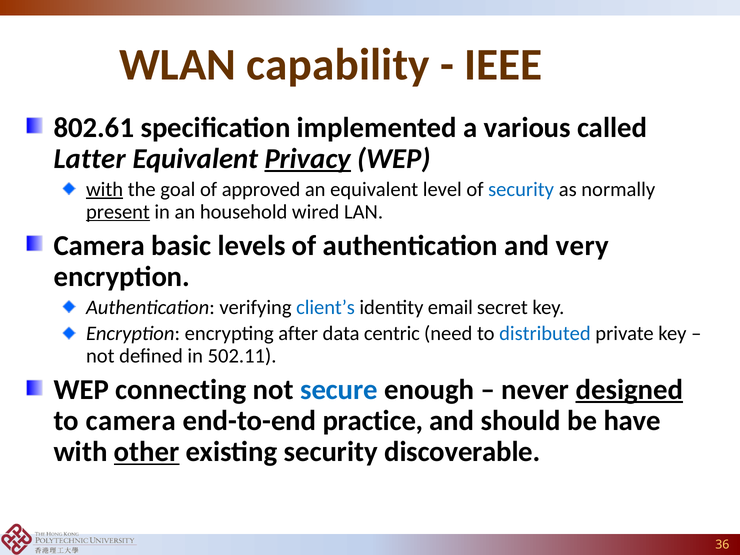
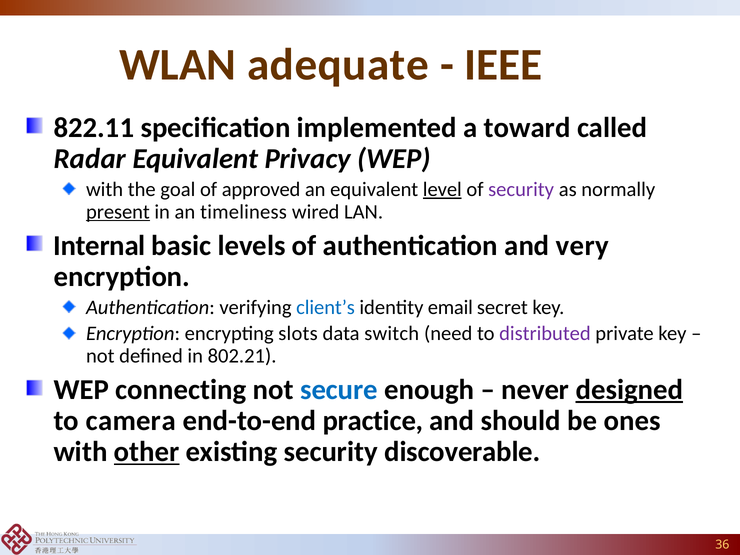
capability: capability -> adequate (338, 65)
802.61: 802.61 -> 822.11 (94, 128)
various: various -> toward (527, 128)
Latter: Latter -> Radar (90, 159)
Privacy underline: present -> none (308, 159)
with underline: present -> none (105, 190)
level underline: none -> present (442, 190)
security colour: blue -> purple (521, 190)
household: household -> timeliness (244, 212)
Camera: Camera -> Internal (99, 246)
after: after -> slots (298, 334)
centric: centric -> switch (392, 334)
distributed colour: blue -> purple (545, 334)
502.11: 502.11 -> 802.21 (242, 356)
have: have -> ones (632, 421)
